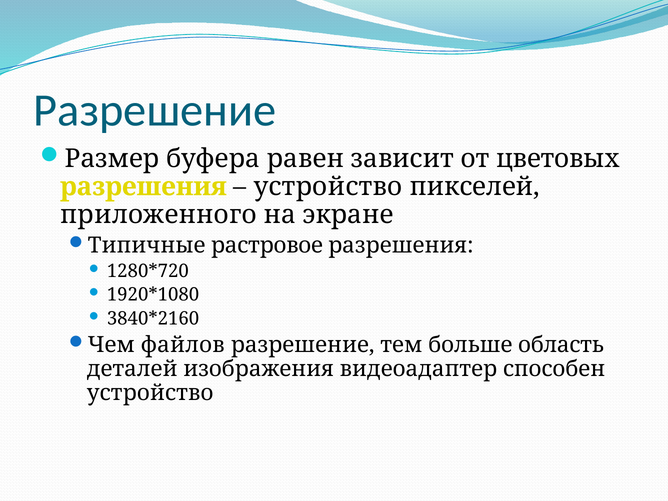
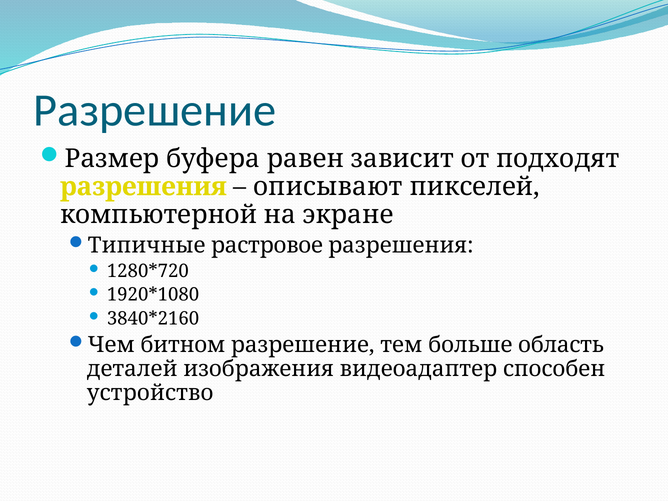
цветовых: цветовых -> подходят (558, 159)
устройство: устройство -> описывают (328, 187)
приложенного: приложенного -> компьютерной (159, 215)
файлов: файлов -> битном (183, 345)
